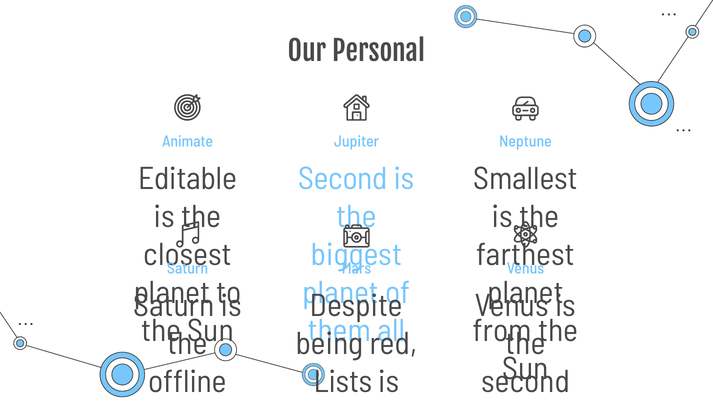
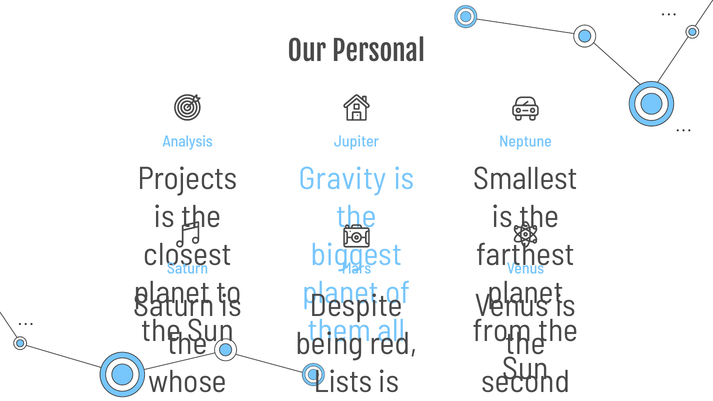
Animate: Animate -> Analysis (188, 142)
Editable: Editable -> Projects (188, 179)
Second: Second -> Gravity (343, 179)
offline: offline -> whose (188, 382)
